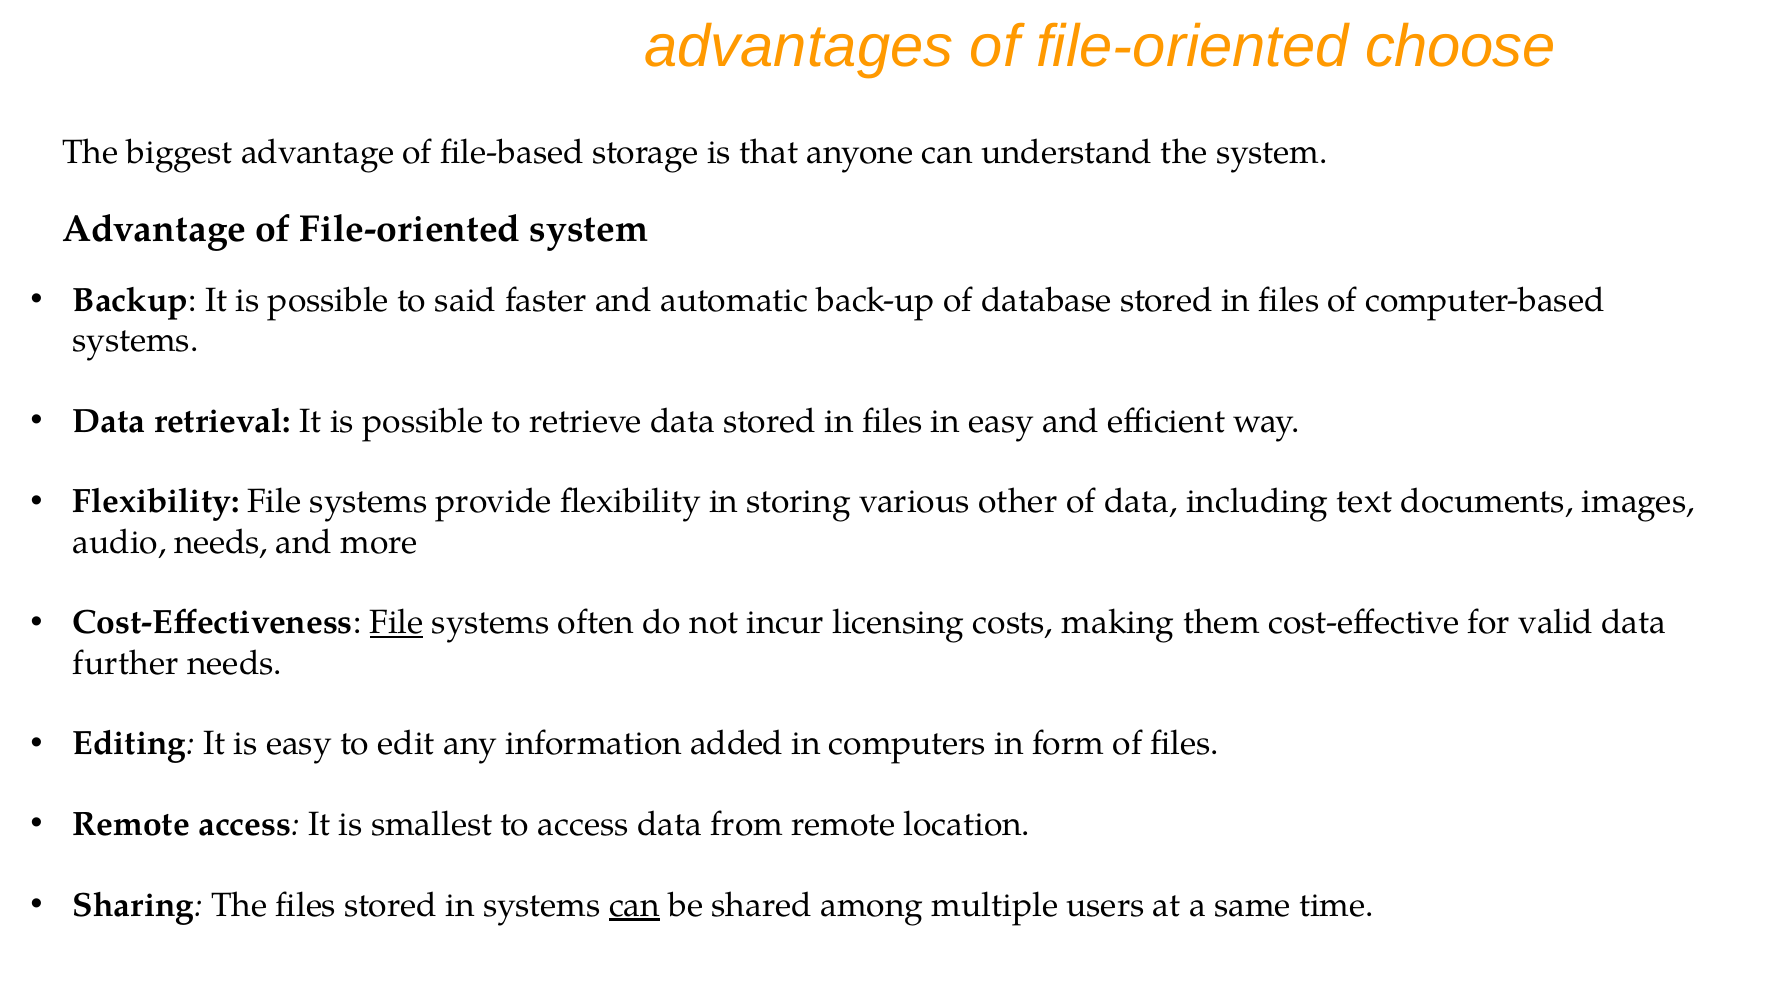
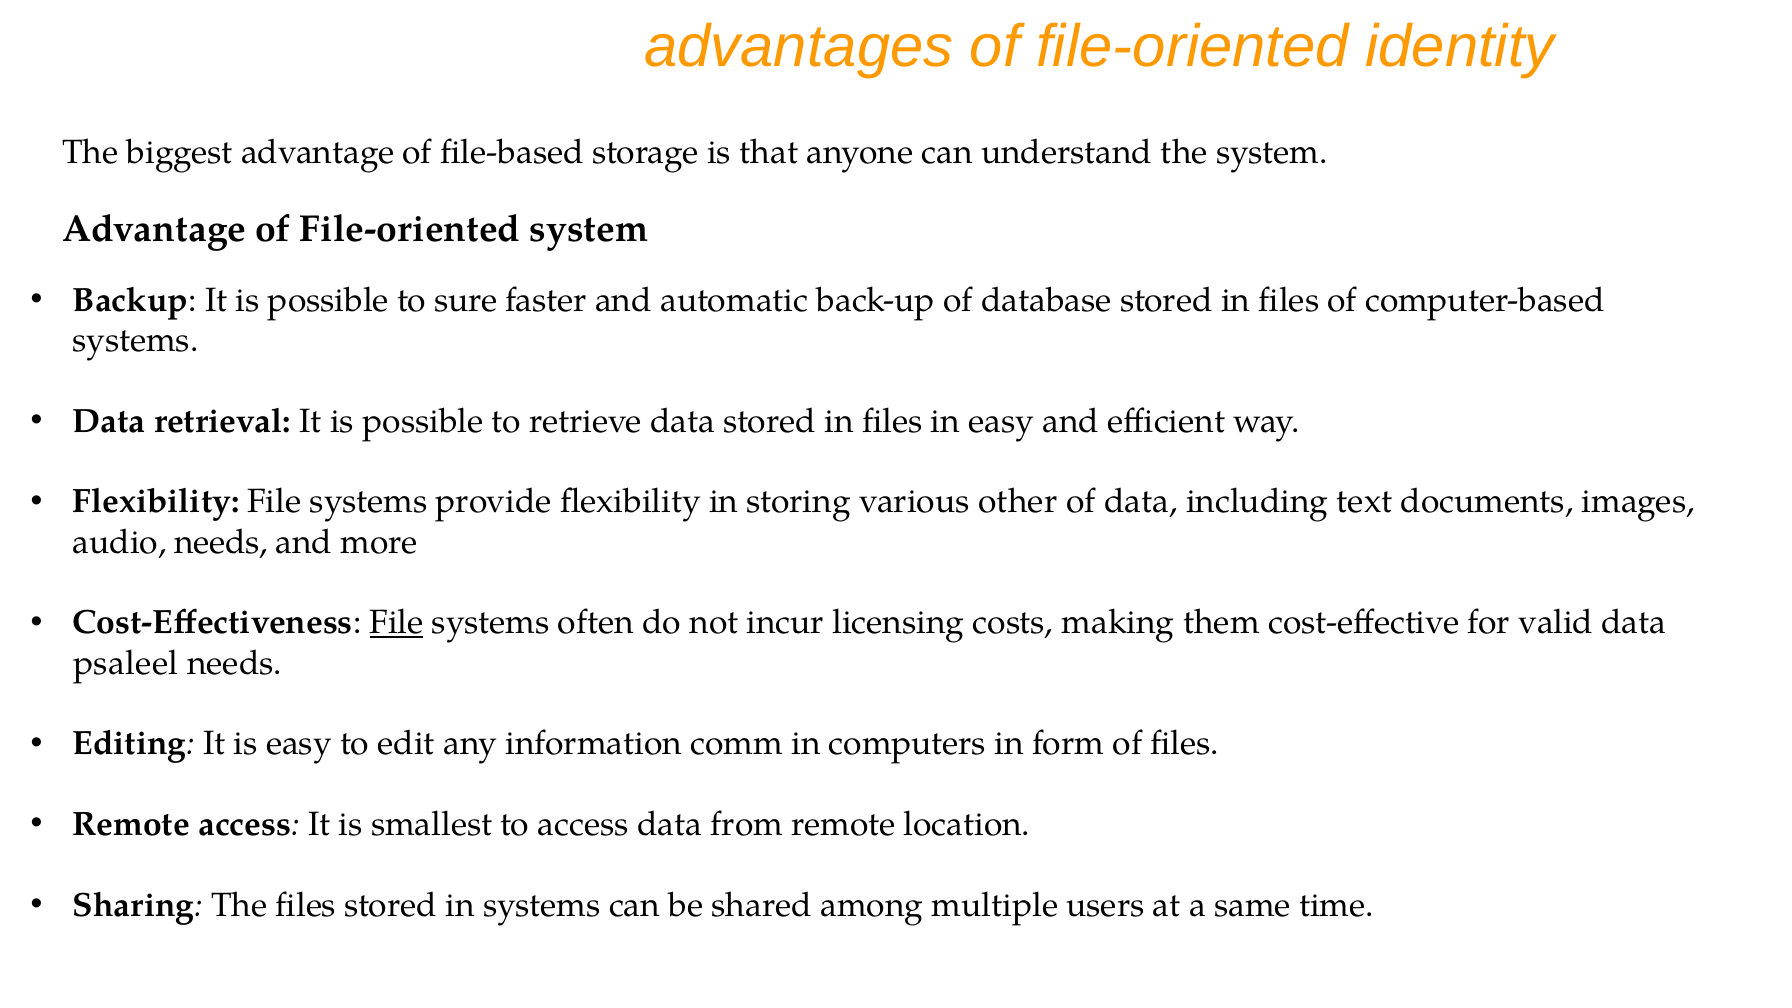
choose: choose -> identity (1460, 47)
said: said -> sure (466, 300)
further: further -> psaleel (126, 663)
added: added -> comm (737, 744)
can underline: present -> none (635, 905)
